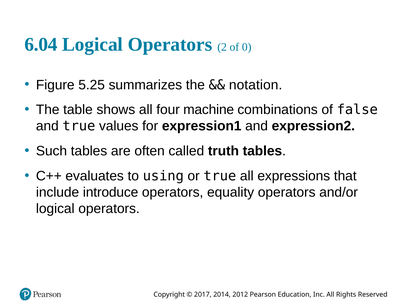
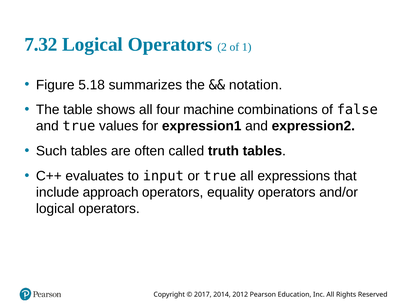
6.04: 6.04 -> 7.32 (41, 44)
0: 0 -> 1 (247, 47)
5.25: 5.25 -> 5.18 (92, 85)
using: using -> input (163, 176)
introduce: introduce -> approach (111, 192)
